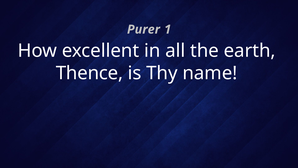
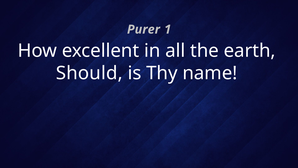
Thence: Thence -> Should (89, 73)
